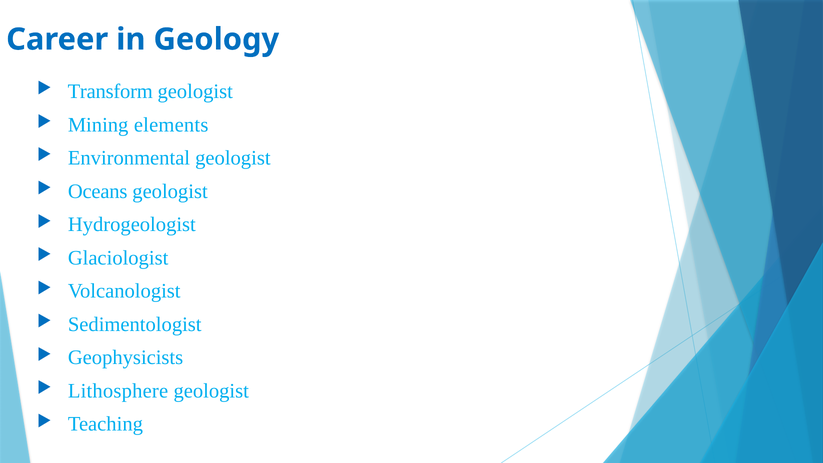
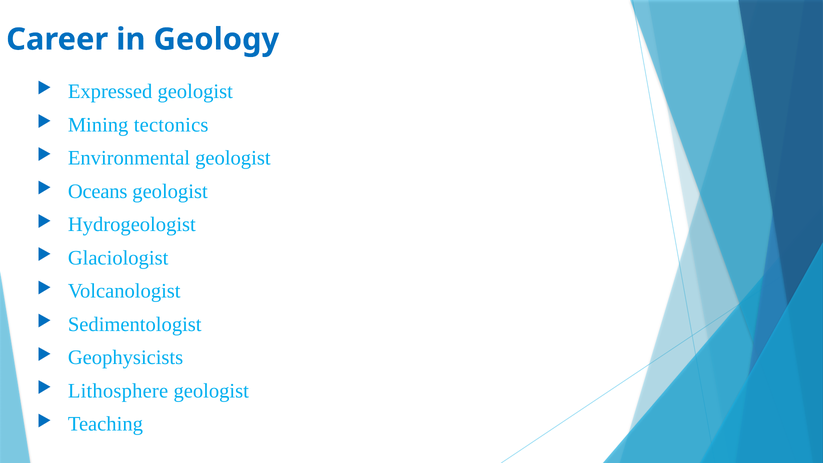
Transform: Transform -> Expressed (110, 91)
elements: elements -> tectonics (171, 125)
